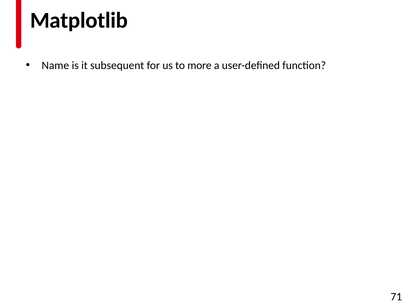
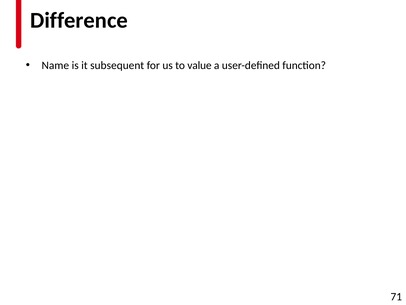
Matplotlib: Matplotlib -> Difference (79, 20)
more: more -> value (199, 65)
